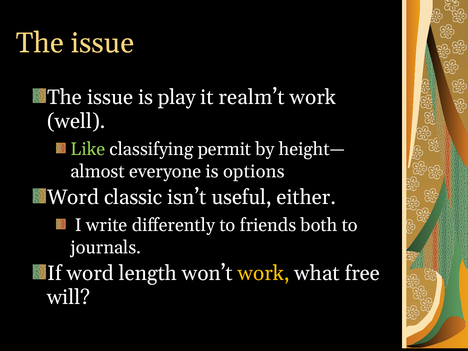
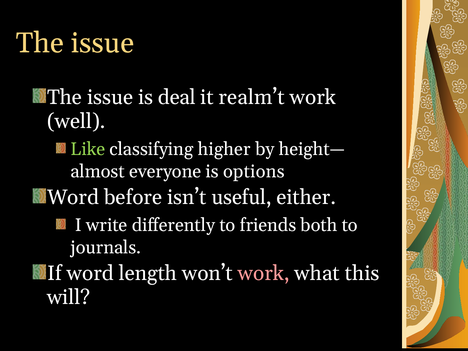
play: play -> deal (177, 97)
permit: permit -> higher (224, 149)
classic: classic -> before (133, 197)
work colour: yellow -> pink (264, 273)
free: free -> this (362, 273)
